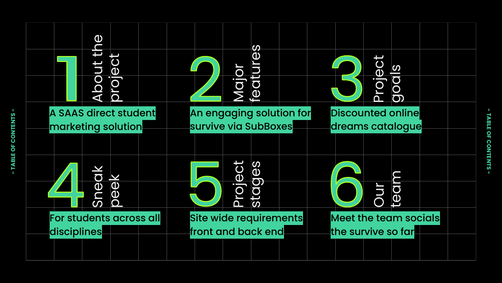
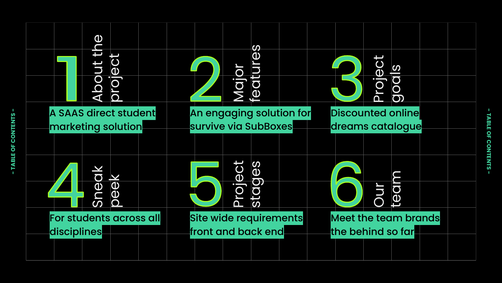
socials: socials -> brands (423, 218)
the survive: survive -> behind (367, 231)
